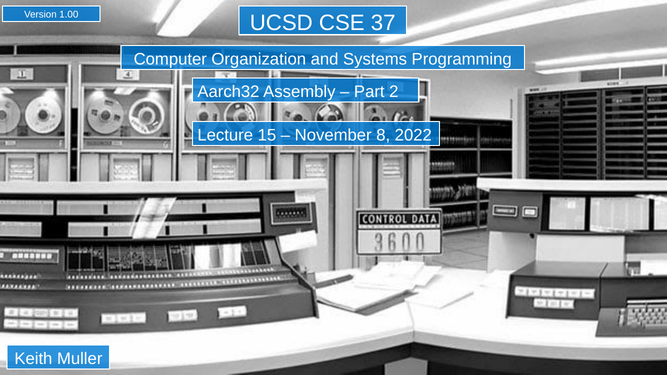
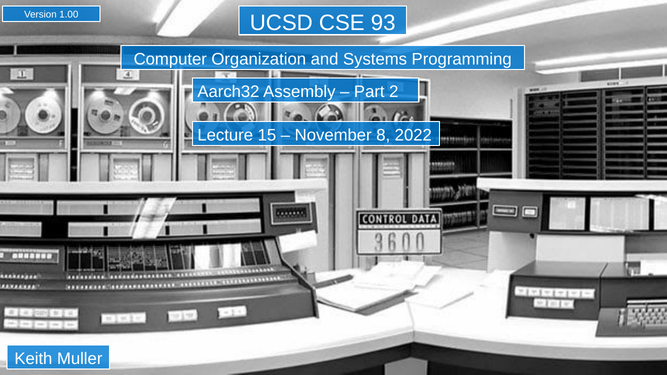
37: 37 -> 93 (383, 23)
